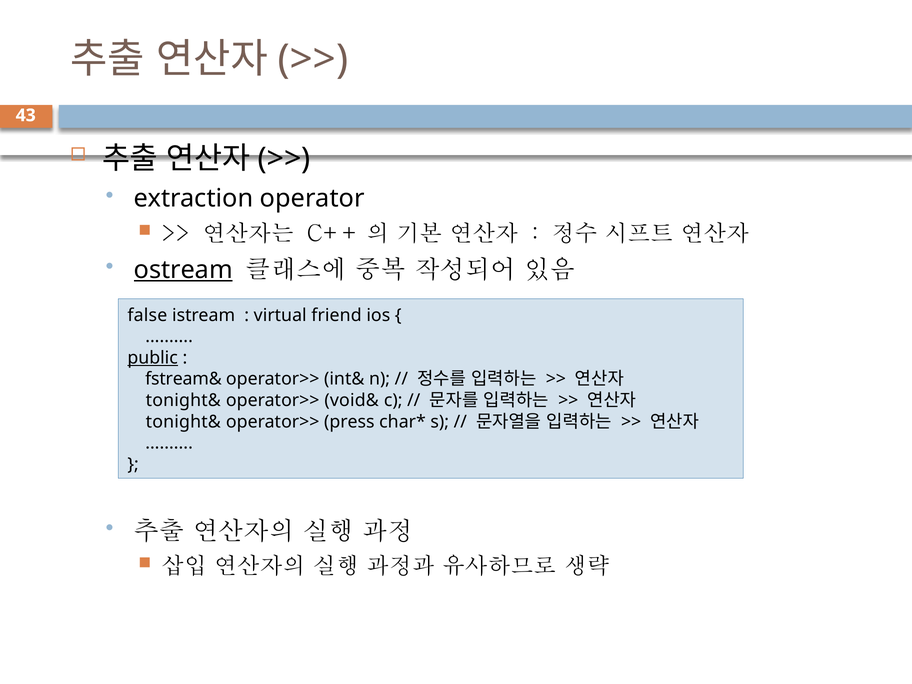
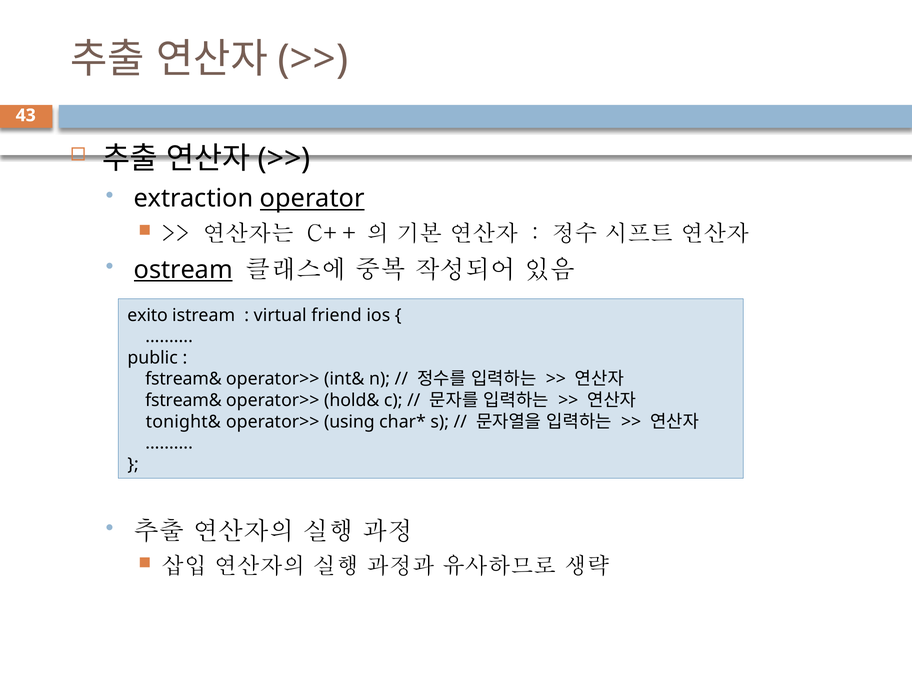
operator underline: none -> present (312, 199)
false: false -> exito (148, 315)
public underline: present -> none (153, 358)
tonight&: tonight& -> fstream& (183, 400)
void&: void& -> hold& (352, 400)
press: press -> using (349, 422)
